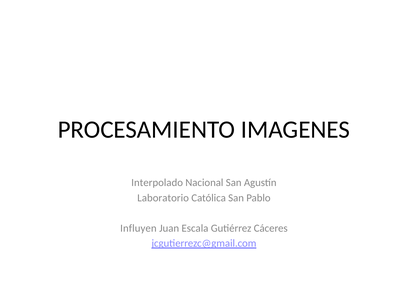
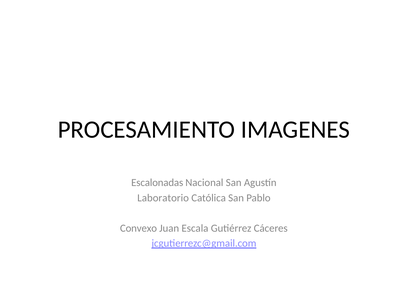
Interpolado: Interpolado -> Escalonadas (157, 183)
Influyen: Influyen -> Convexo (139, 228)
